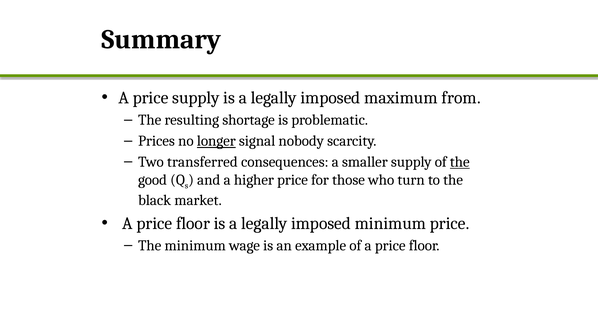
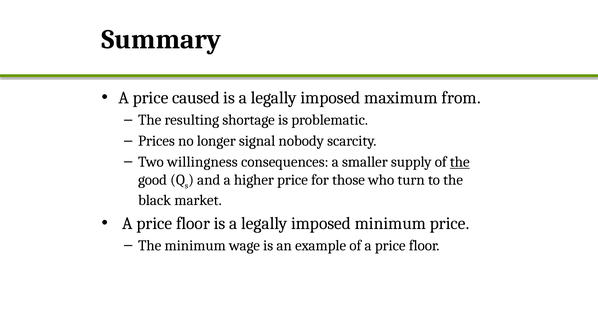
price supply: supply -> caused (196, 98)
longer underline: present -> none (216, 141)
transferred: transferred -> willingness (202, 162)
